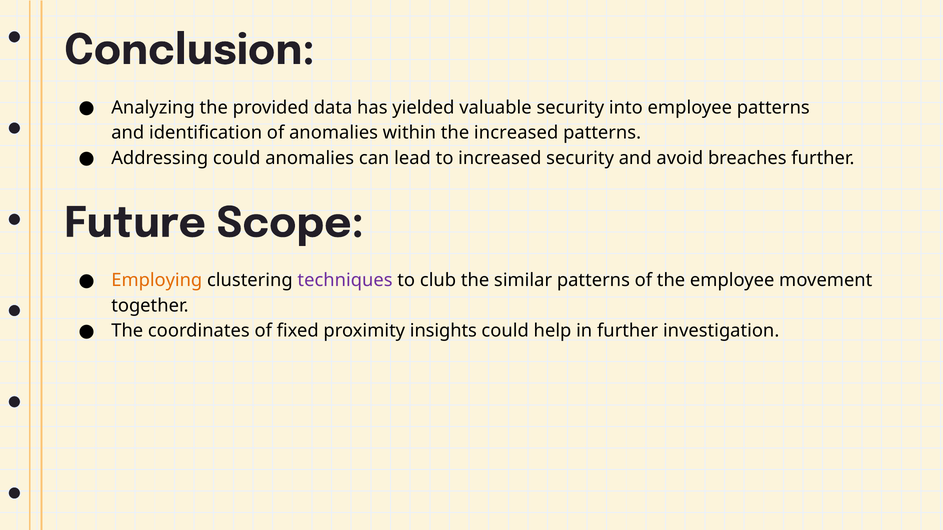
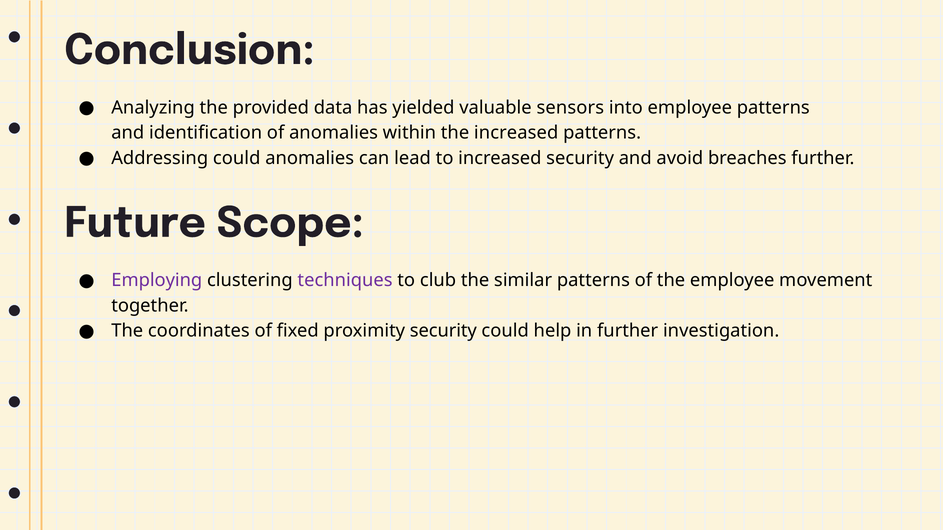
valuable security: security -> sensors (570, 108)
Employing colour: orange -> purple (157, 281)
proximity insights: insights -> security (443, 331)
